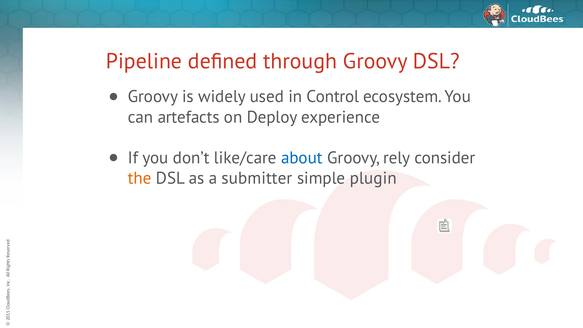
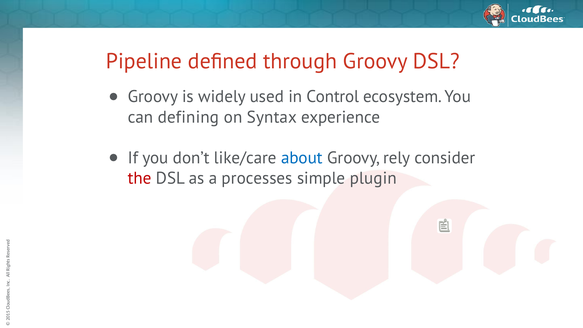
artefacts: artefacts -> defining (188, 117)
Deploy: Deploy -> Syntax (272, 117)
the colour: orange -> red (140, 178)
submitter: submitter -> processes (257, 178)
